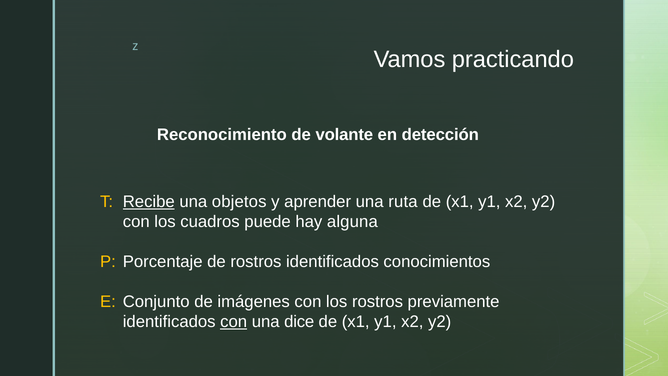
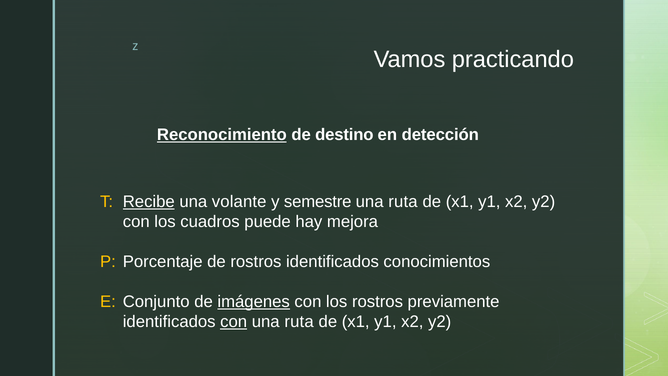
Reconocimiento underline: none -> present (222, 135)
volante: volante -> destino (344, 135)
objetos: objetos -> volante (239, 202)
aprender: aprender -> semestre (318, 202)
alguna: alguna -> mejora (352, 222)
imágenes underline: none -> present (254, 302)
dice: dice -> ruta (299, 322)
